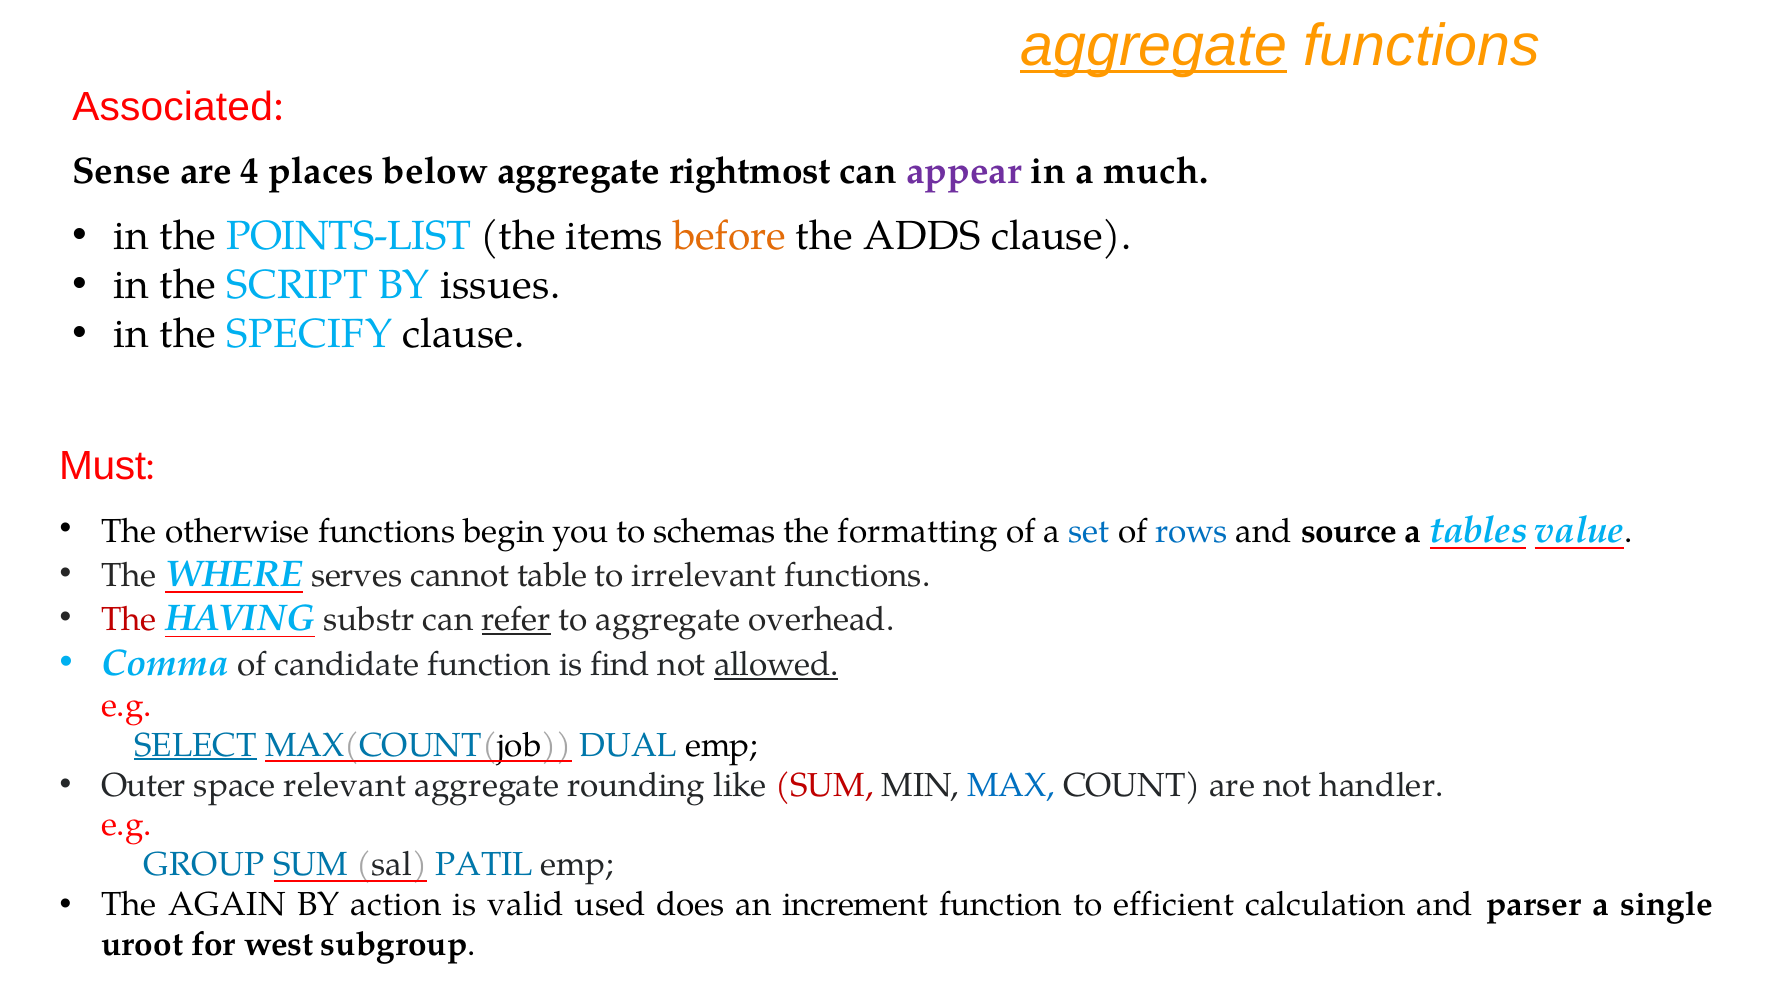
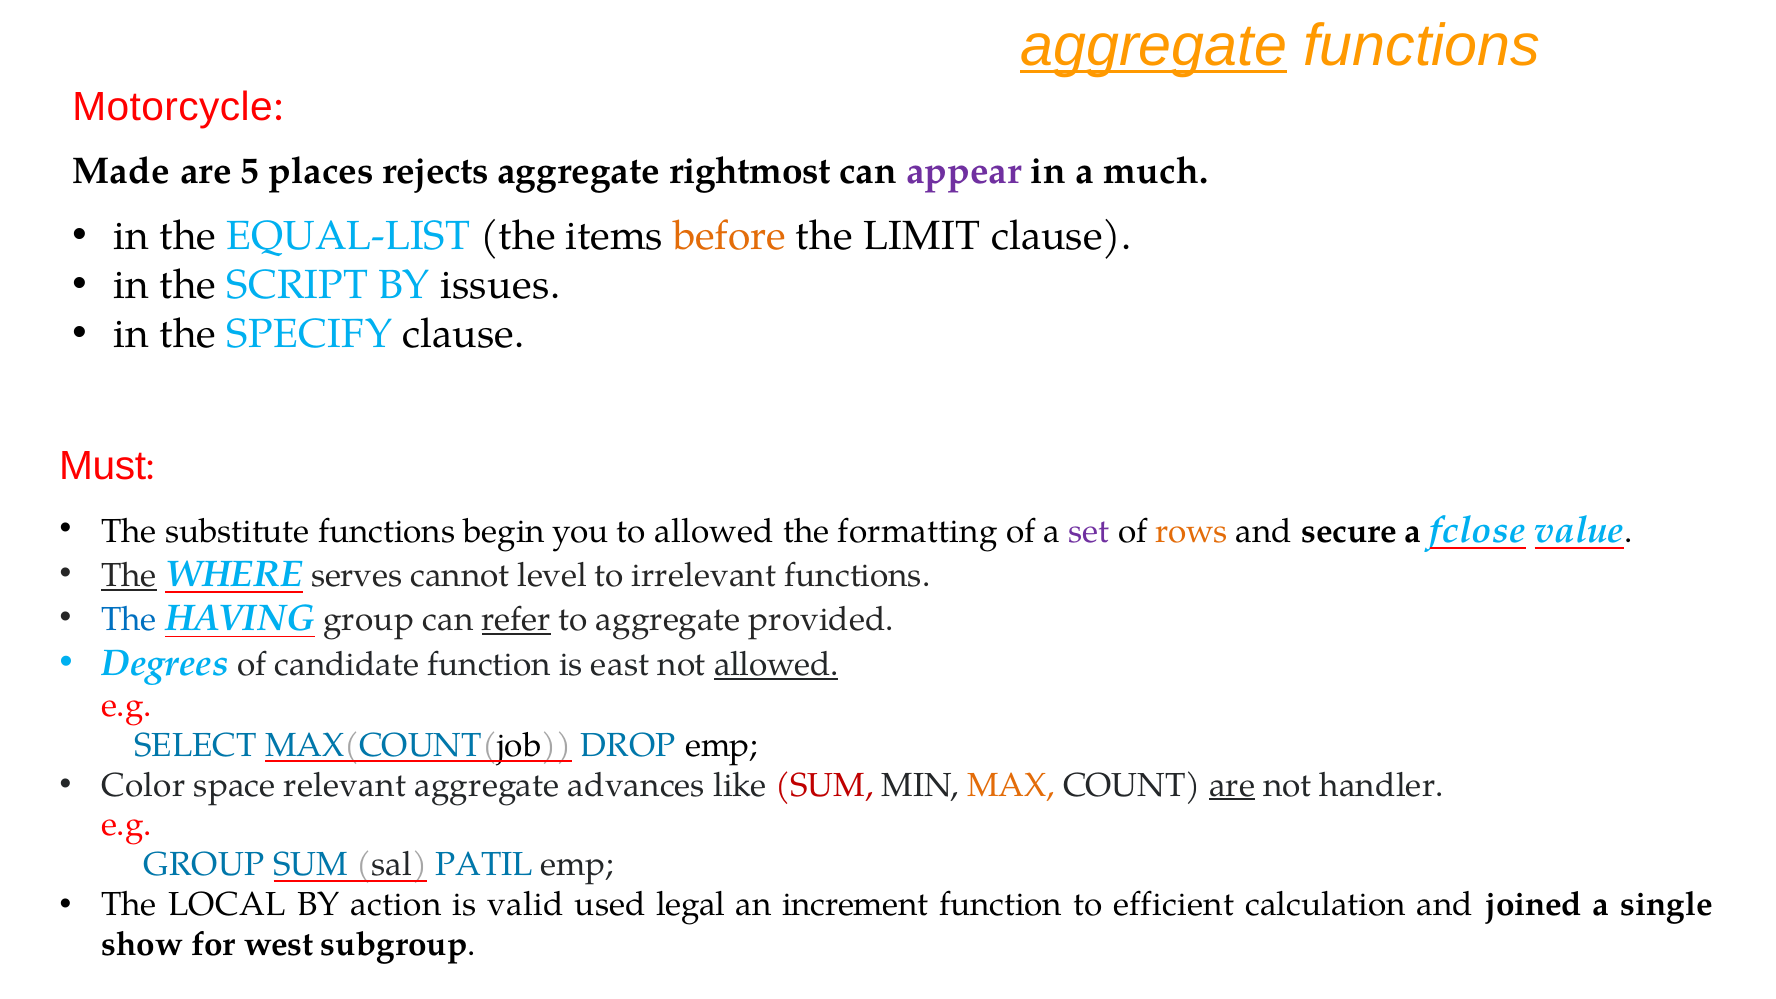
Associated: Associated -> Motorcycle (172, 107)
Sense: Sense -> Made (121, 172)
4: 4 -> 5 (250, 172)
below: below -> rejects (436, 172)
POINTS-LIST: POINTS-LIST -> EQUAL-LIST (348, 236)
ADDS: ADDS -> LIMIT (922, 236)
otherwise: otherwise -> substitute (237, 531)
to schemas: schemas -> allowed (714, 531)
set colour: blue -> purple (1089, 531)
rows colour: blue -> orange (1192, 531)
source: source -> secure (1349, 531)
tables: tables -> fclose (1478, 530)
The underline: none -> present (129, 576)
table: table -> level (552, 576)
The colour: red -> blue (129, 620)
HAVING substr: substr -> group (369, 620)
overhead: overhead -> provided (821, 620)
Comma: Comma -> Degrees (165, 663)
find: find -> east (620, 664)
SELECT underline: present -> none (196, 745)
DUAL: DUAL -> DROP (628, 745)
Outer: Outer -> Color (143, 785)
rounding: rounding -> advances (636, 785)
MAX colour: blue -> orange (1011, 785)
are underline: none -> present (1232, 785)
AGAIN: AGAIN -> LOCAL (227, 905)
does: does -> legal (691, 905)
parser: parser -> joined (1534, 905)
uroot: uroot -> show (142, 945)
